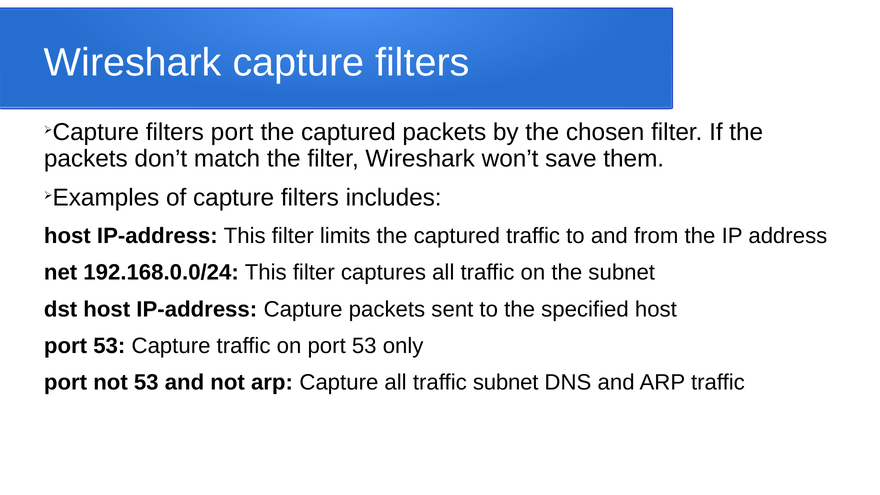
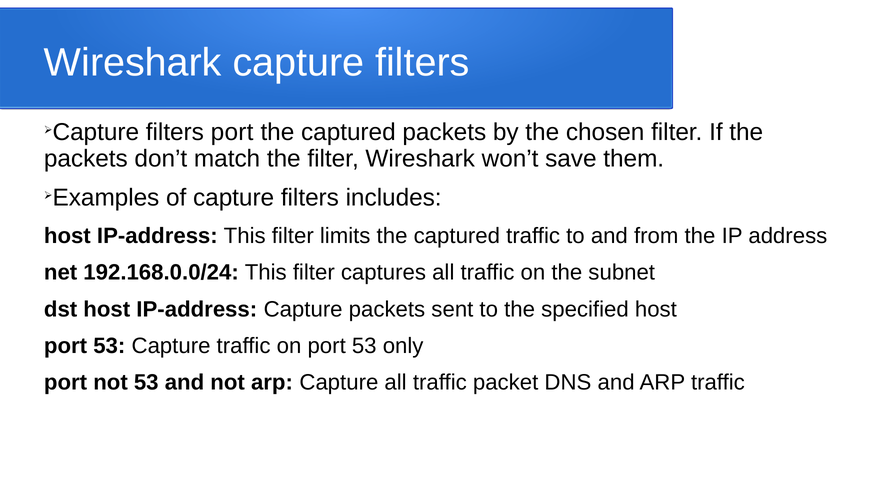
traffic subnet: subnet -> packet (506, 383)
